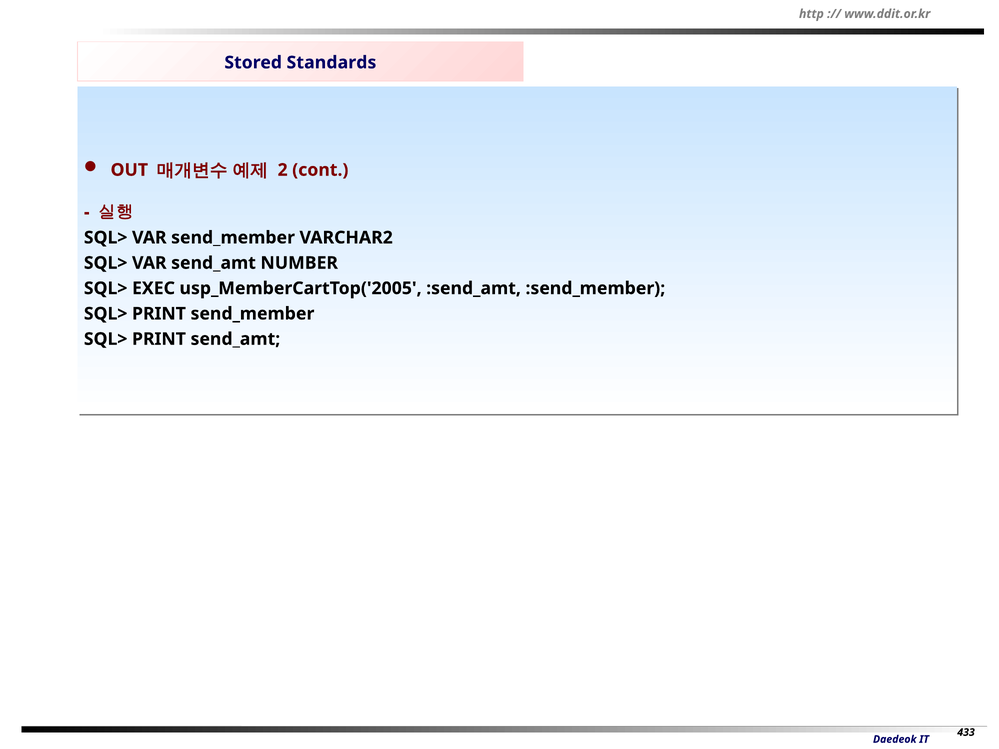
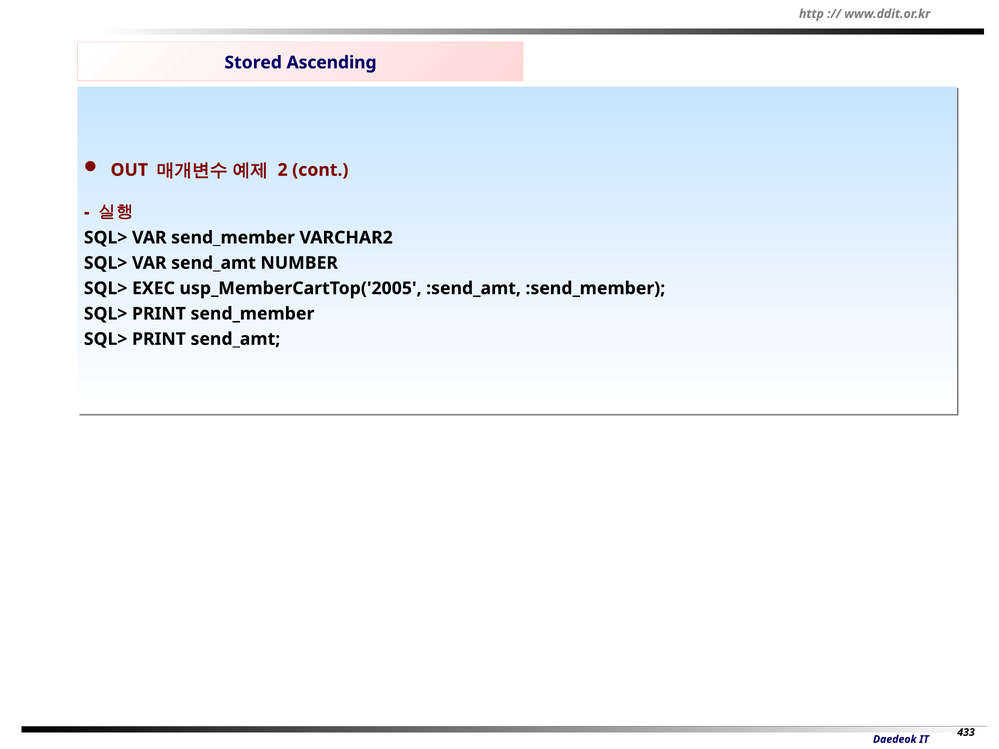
Standards: Standards -> Ascending (332, 63)
